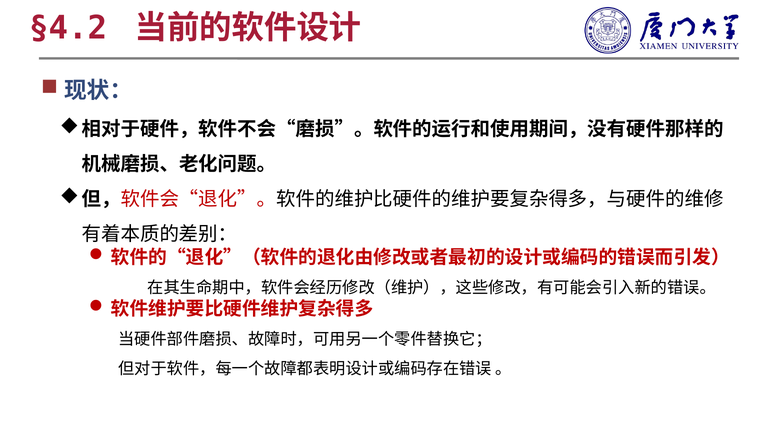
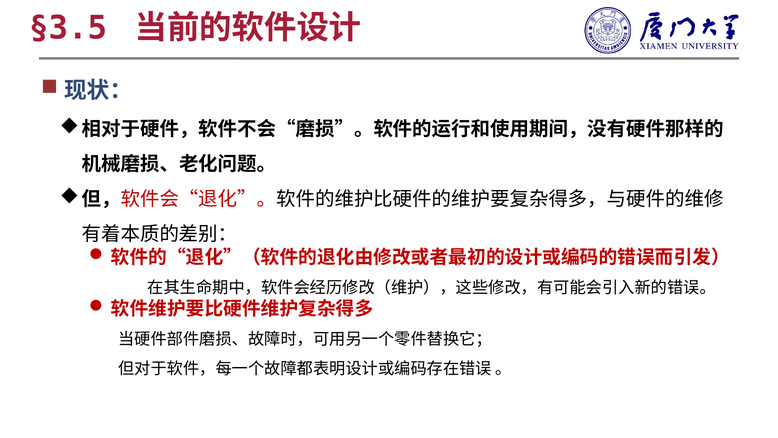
§4.2: §4.2 -> §3.5 (68, 28)
